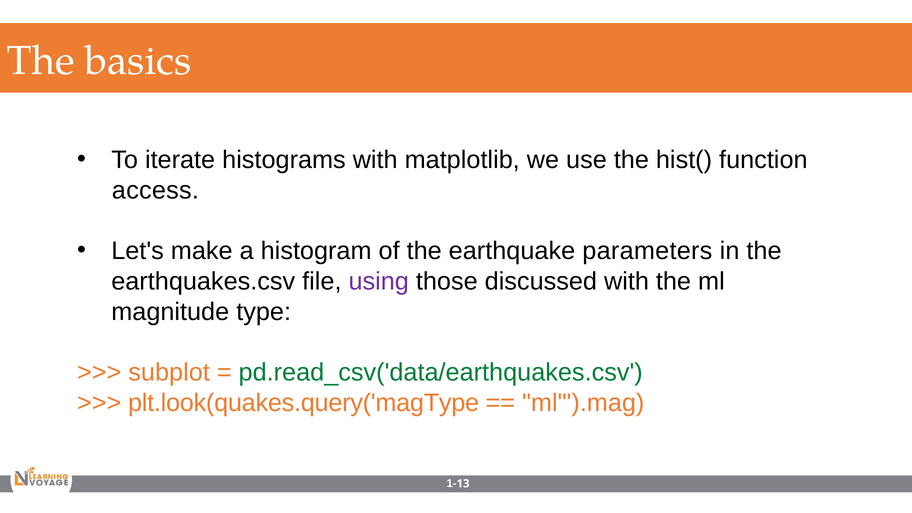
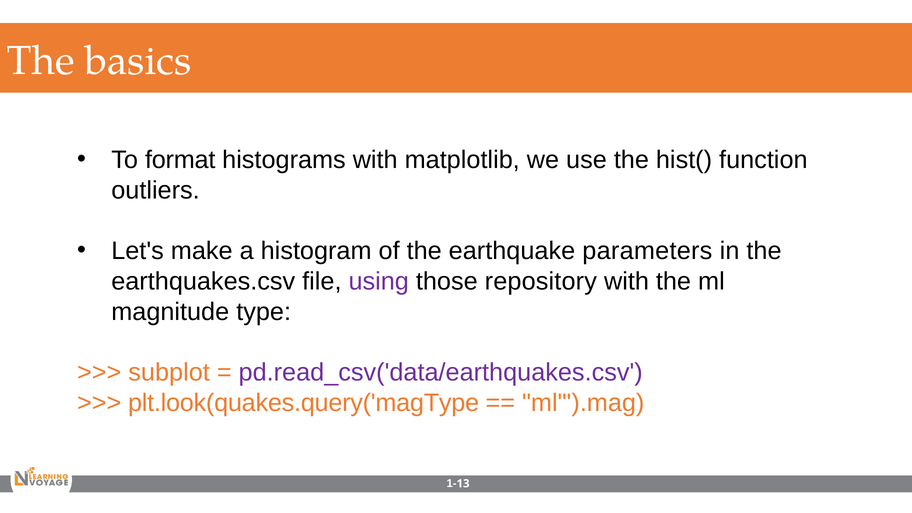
iterate: iterate -> format (180, 160)
access: access -> outliers (156, 190)
discussed: discussed -> repository (541, 281)
pd.read_csv('data/earthquakes.csv colour: green -> purple (441, 373)
